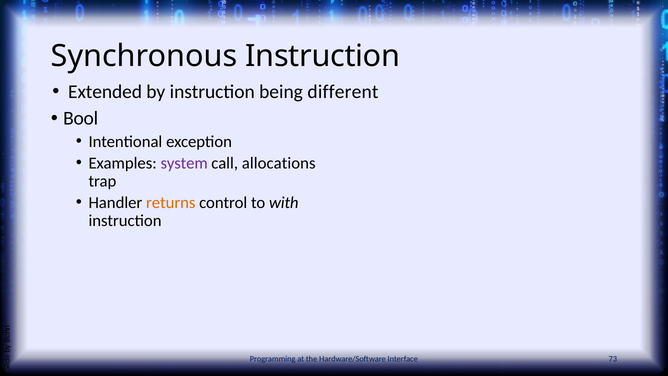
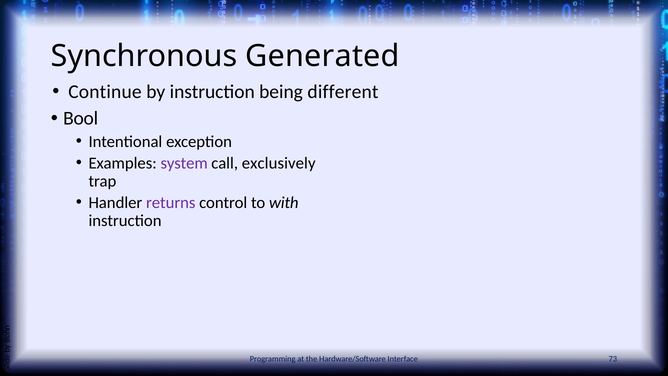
Synchronous Instruction: Instruction -> Generated (322, 56)
Extended: Extended -> Continue (105, 92)
allocations: allocations -> exclusively (279, 163)
returns colour: orange -> purple (171, 202)
